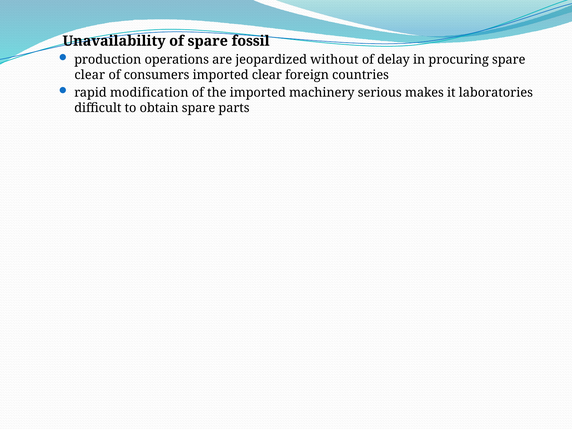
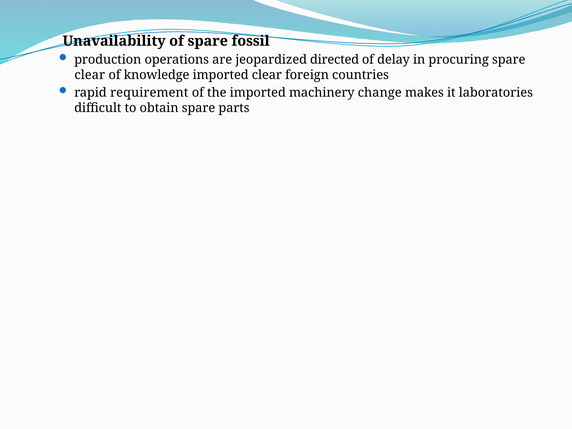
without: without -> directed (335, 60)
consumers: consumers -> knowledge (157, 75)
modification: modification -> requirement (149, 93)
serious: serious -> change (380, 93)
